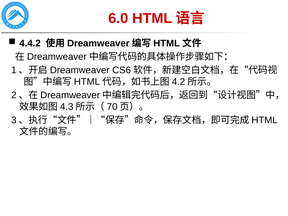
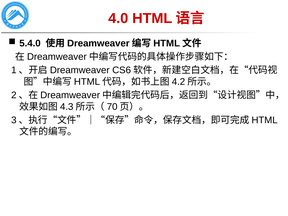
6.0: 6.0 -> 4.0 (118, 18)
4.4.2: 4.4.2 -> 5.4.0 (30, 43)
